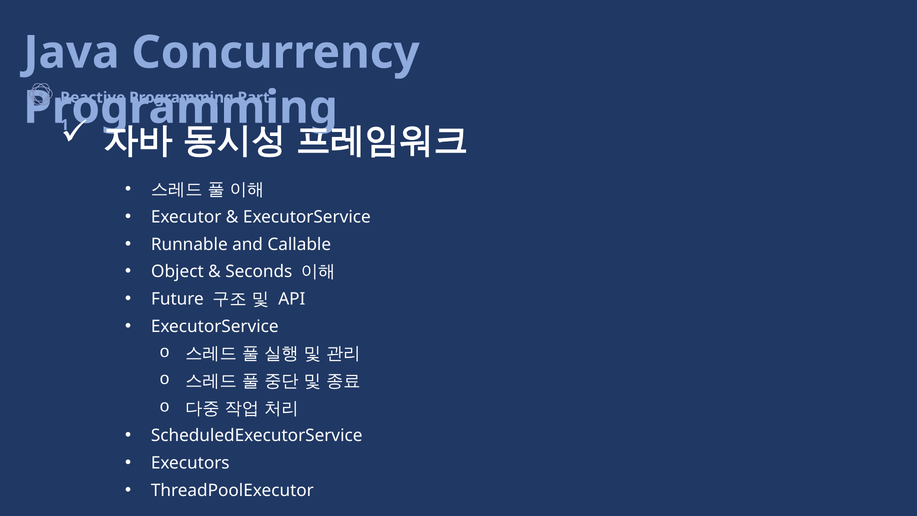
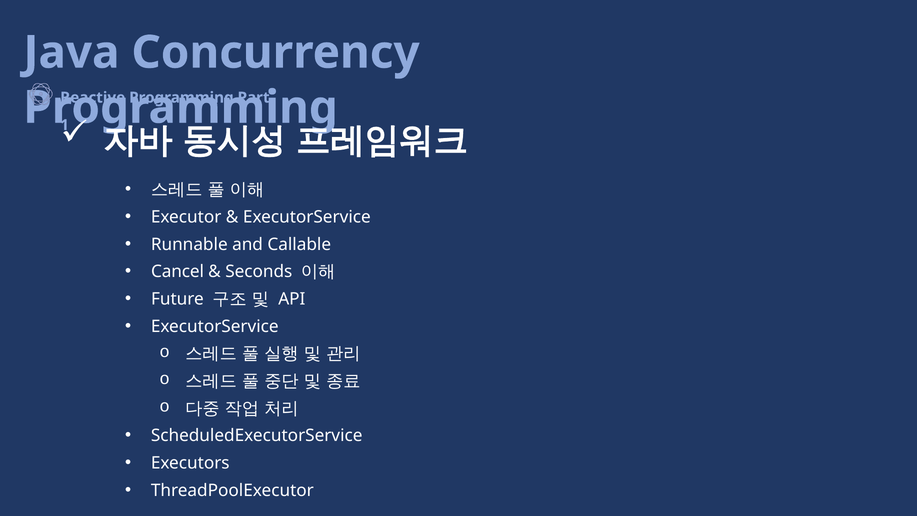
Object: Object -> Cancel (177, 272)
